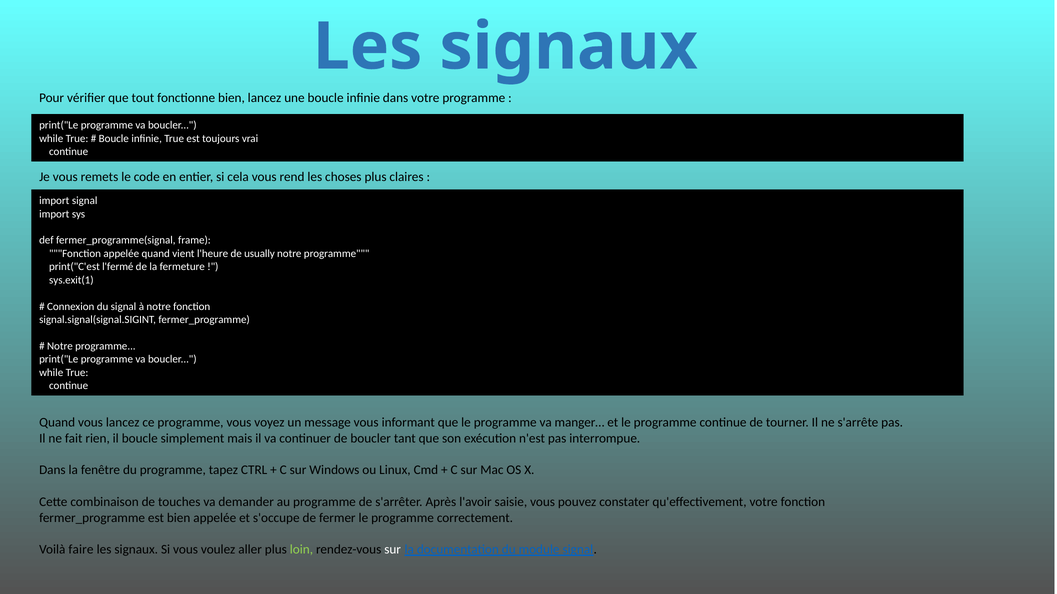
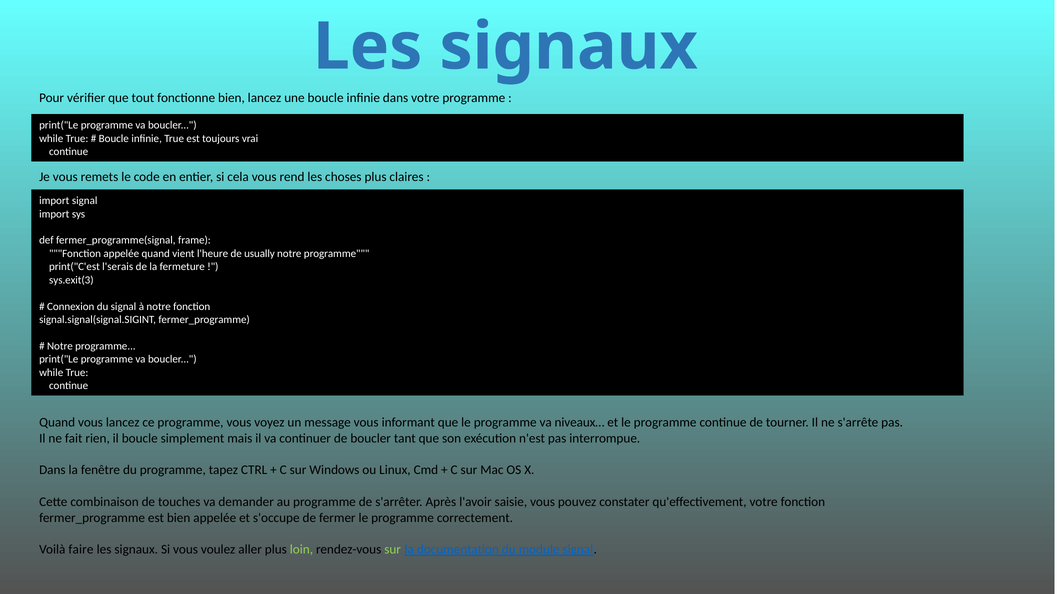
l'fermé: l'fermé -> l'serais (118, 267)
sys.exit(1: sys.exit(1 -> sys.exit(3 (71, 280)
manger…: manger… -> niveaux… (580, 423)
sur colour: white -> light green (393, 550)
